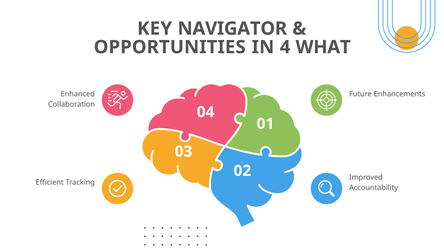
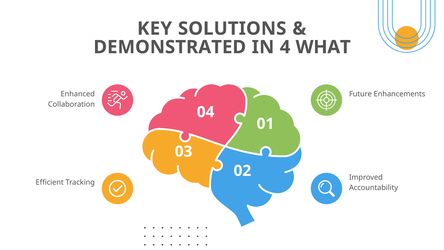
NAVIGATOR: NAVIGATOR -> SOLUTIONS (232, 29)
OPPORTUNITIES: OPPORTUNITIES -> DEMONSTRATED (170, 47)
